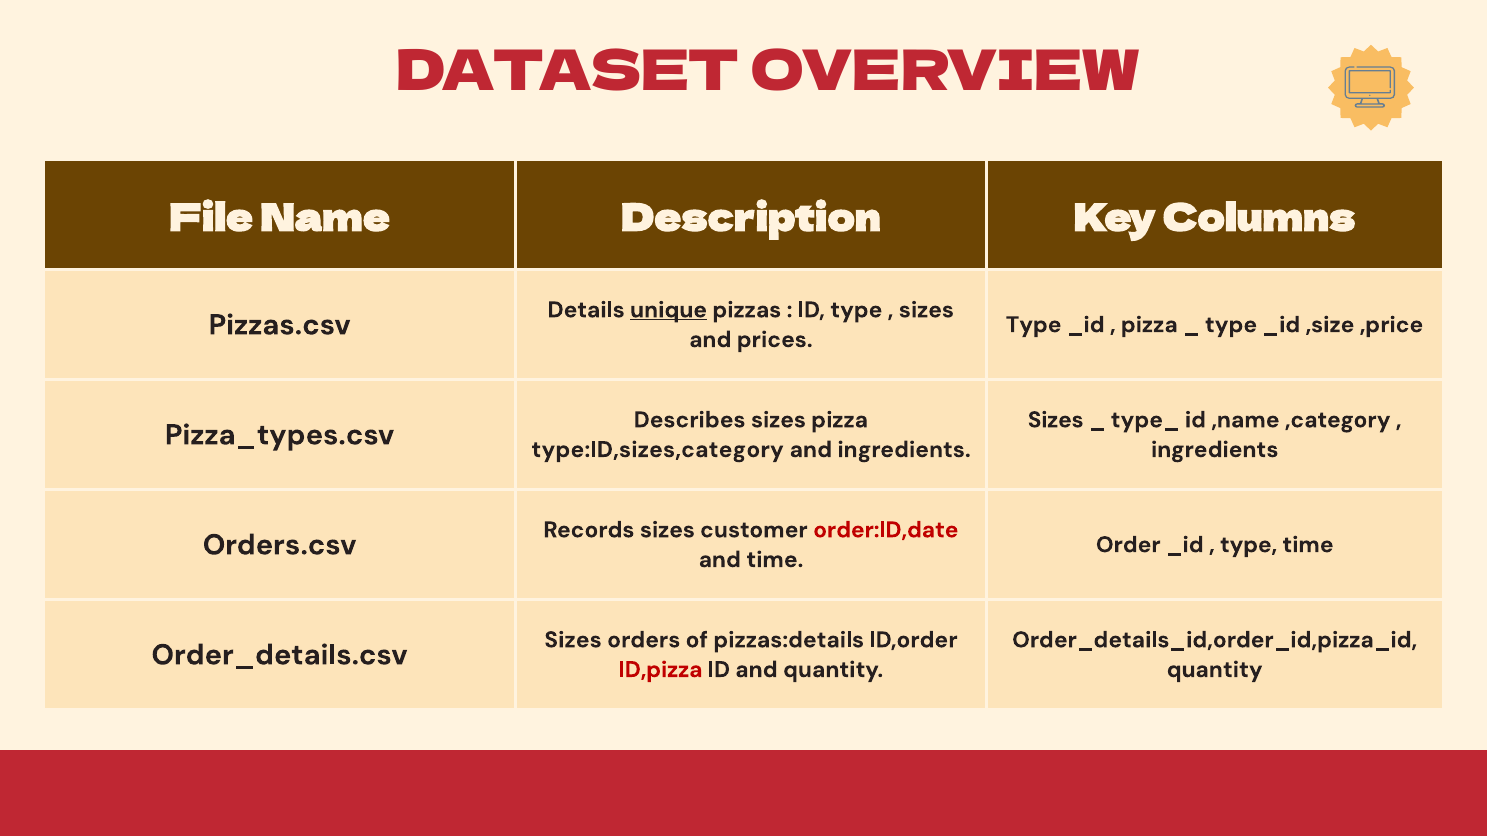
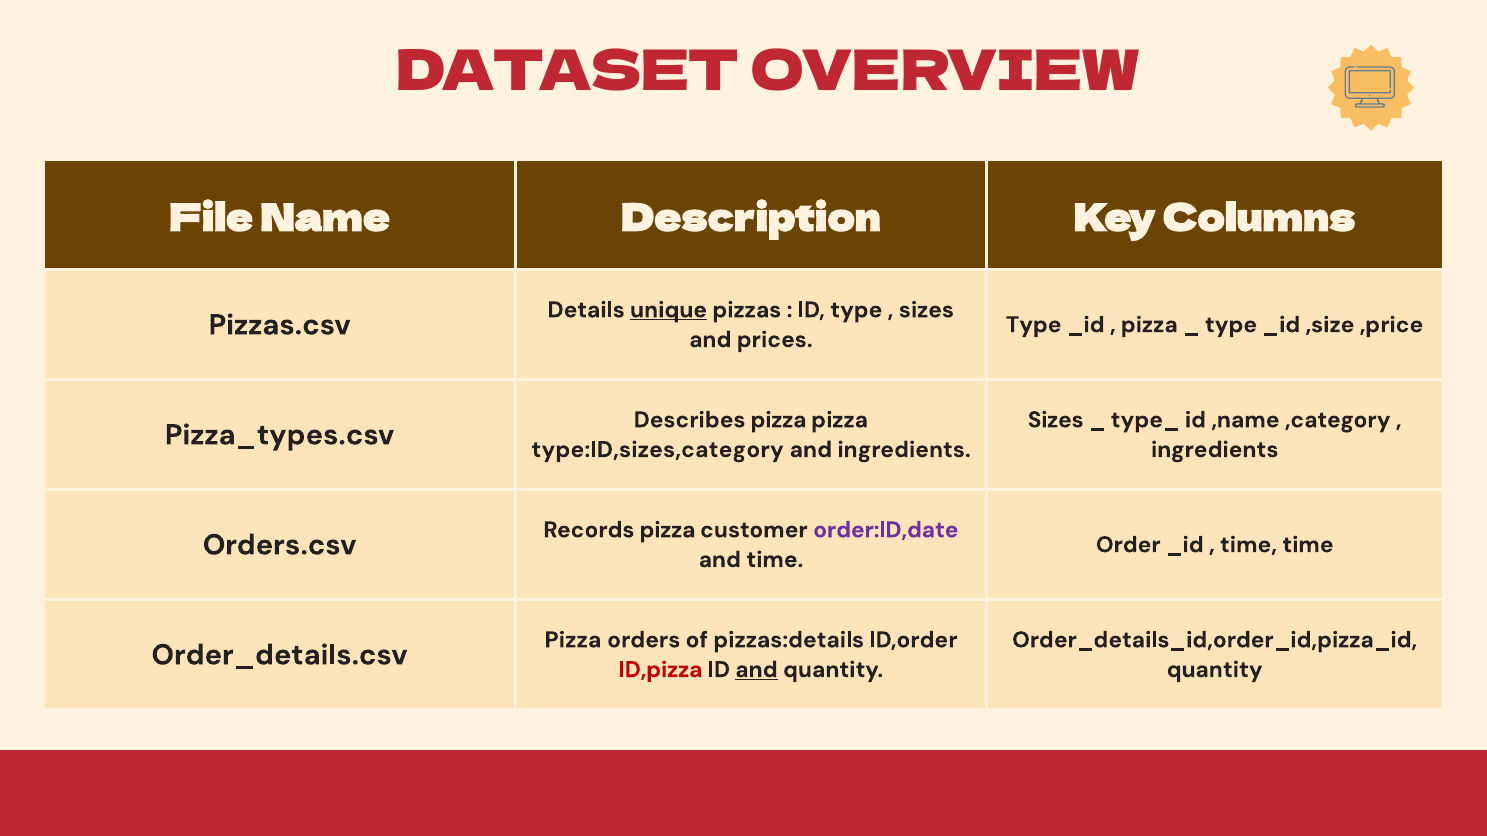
Describes sizes: sizes -> pizza (779, 420)
Records sizes: sizes -> pizza (668, 530)
order:ID,date colour: red -> purple (886, 530)
type: type -> time (1248, 545)
Sizes: Sizes -> Pizza (573, 640)
and underline: none -> present (756, 670)
